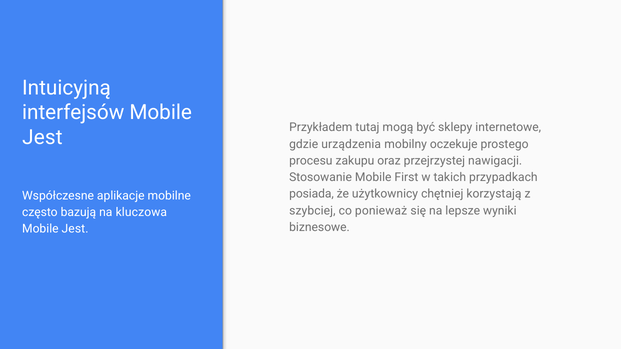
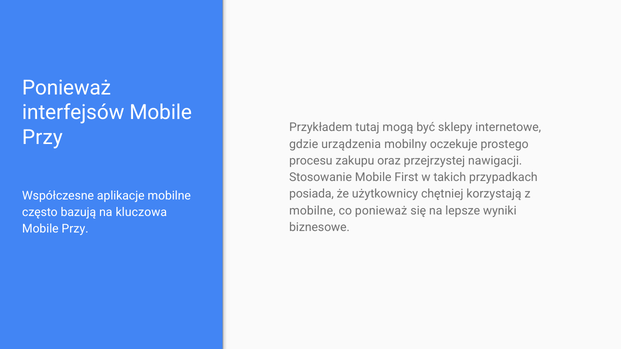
Intuicyjną: Intuicyjną -> Ponieważ (67, 88)
Jest: Jest -> Przy (42, 138)
szybciej: szybciej -> mobilne (312, 211)
Jest: Jest -> Przy (75, 229)
